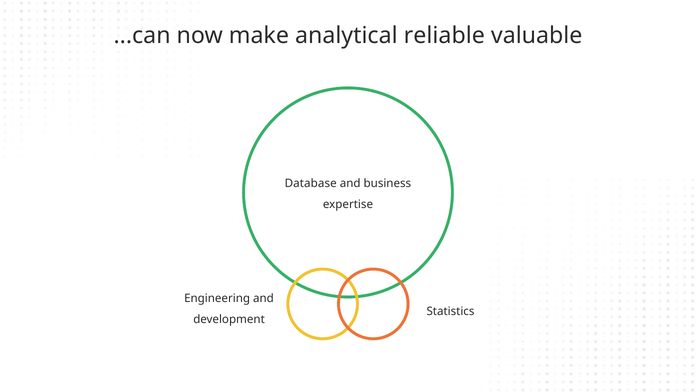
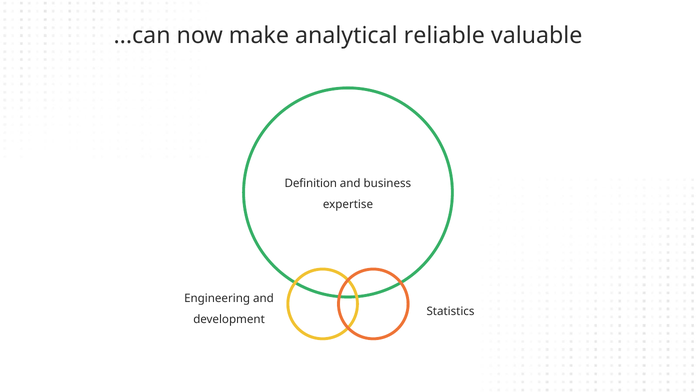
Database: Database -> Definition (311, 183)
